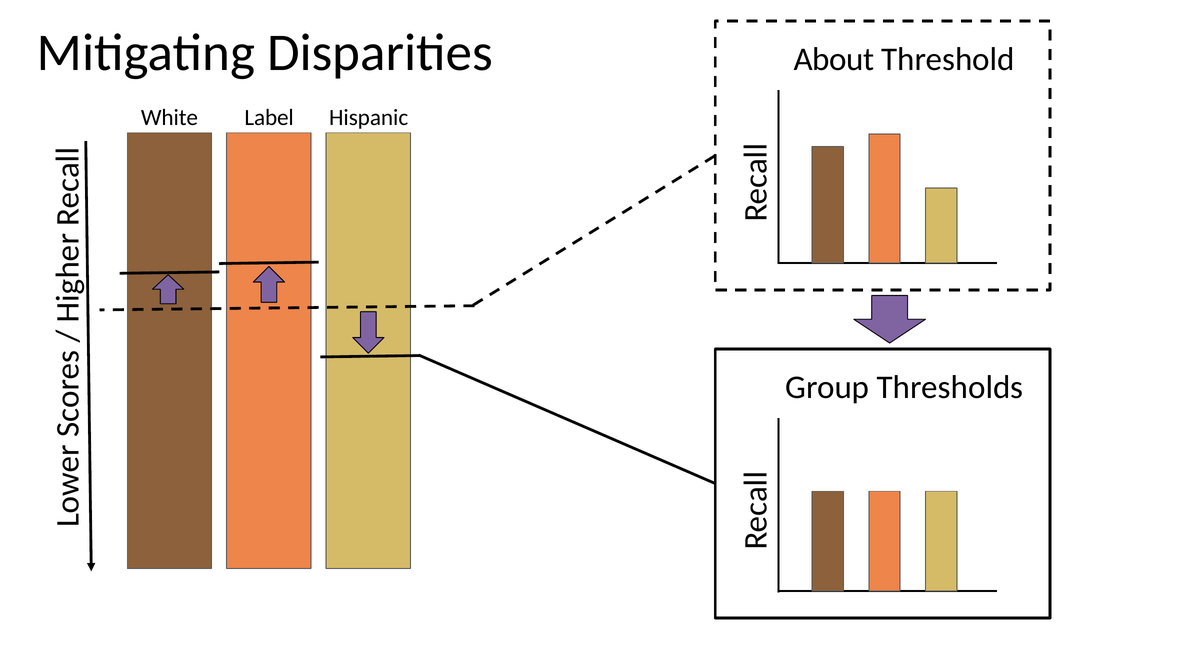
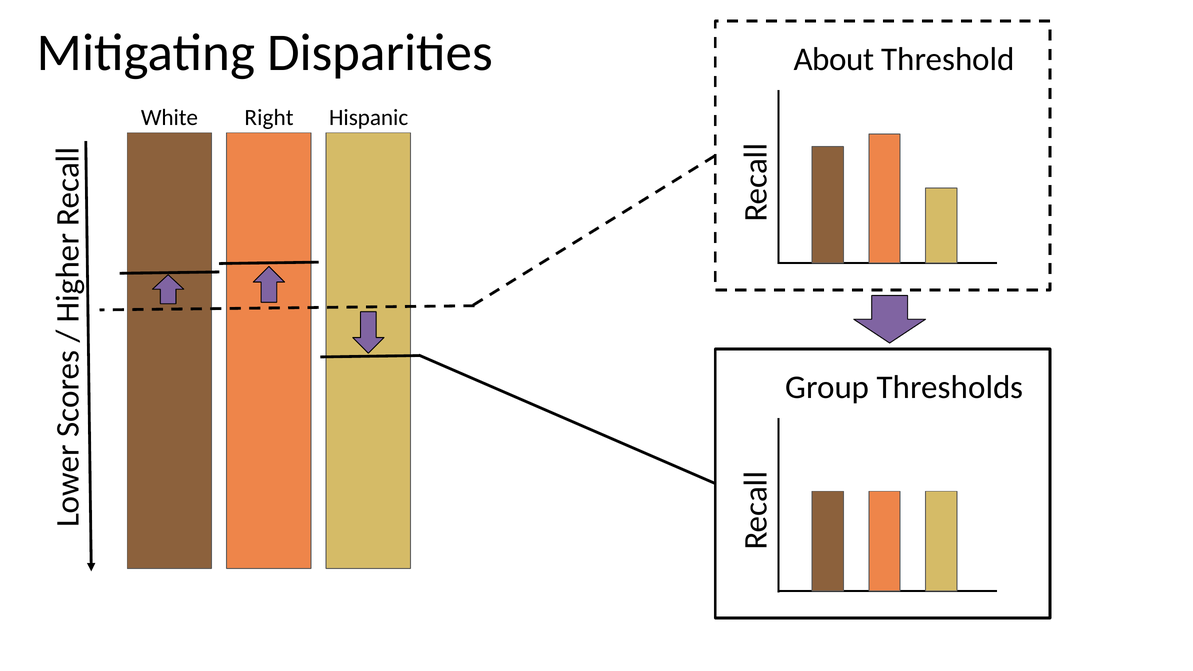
Label: Label -> Right (269, 118)
